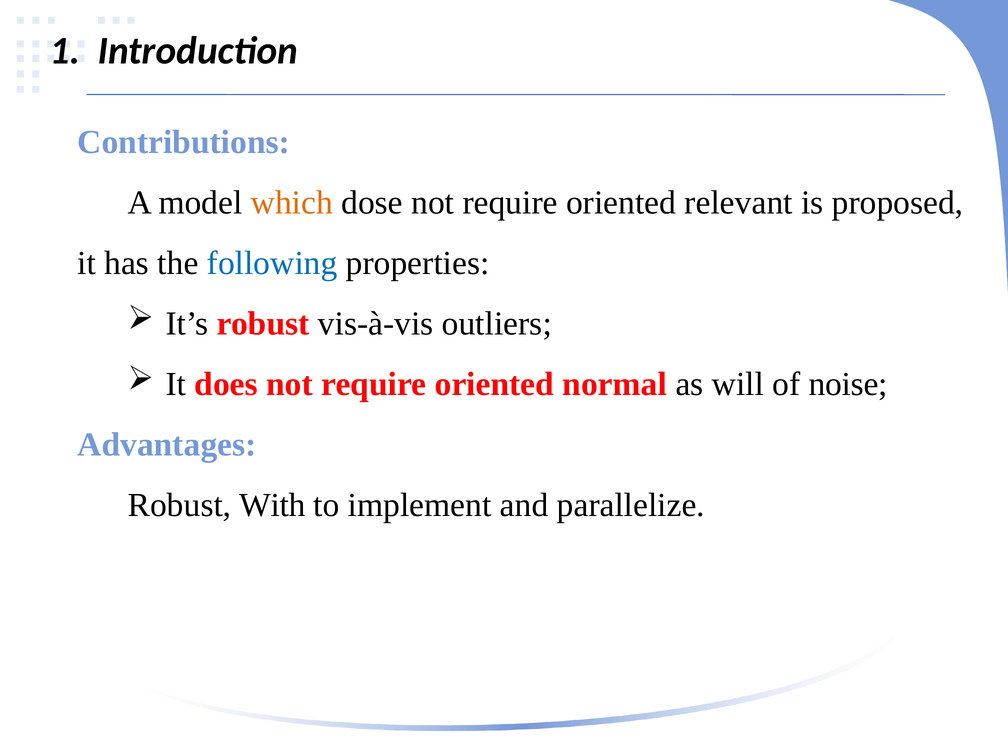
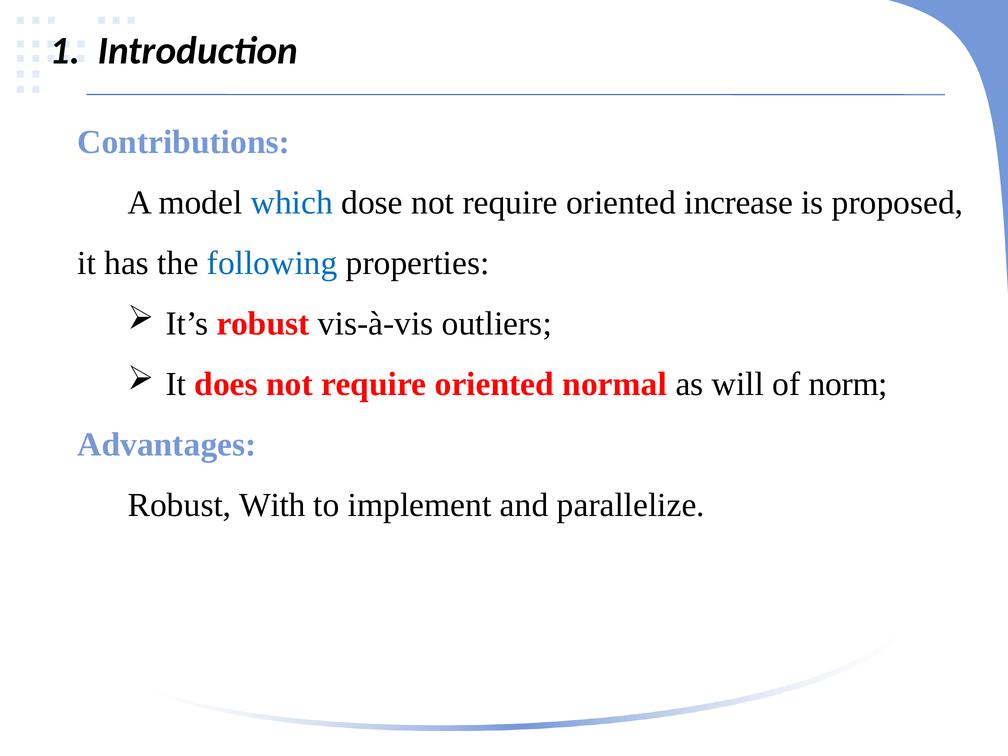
which colour: orange -> blue (292, 203)
relevant: relevant -> increase (739, 203)
noise: noise -> norm (848, 384)
